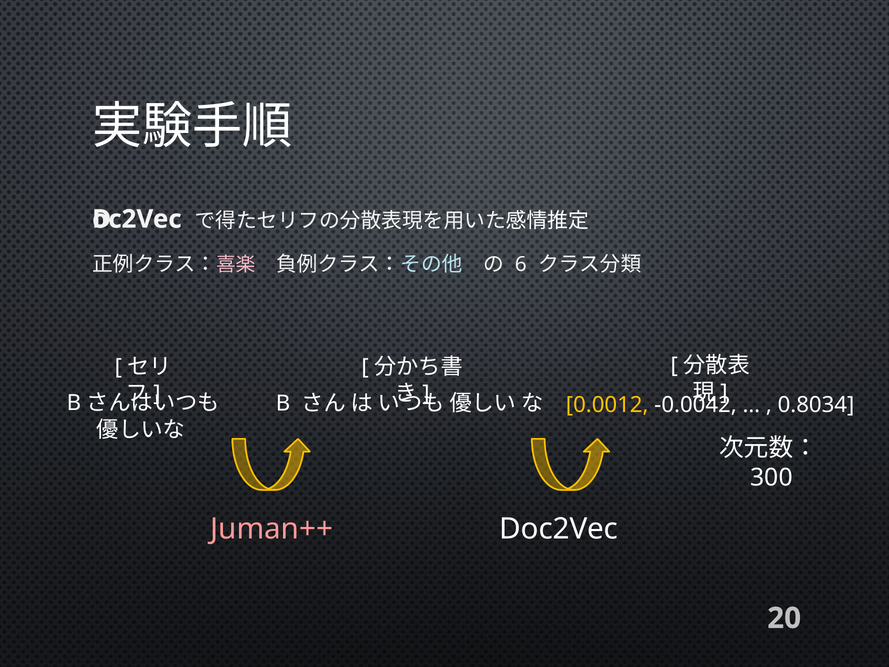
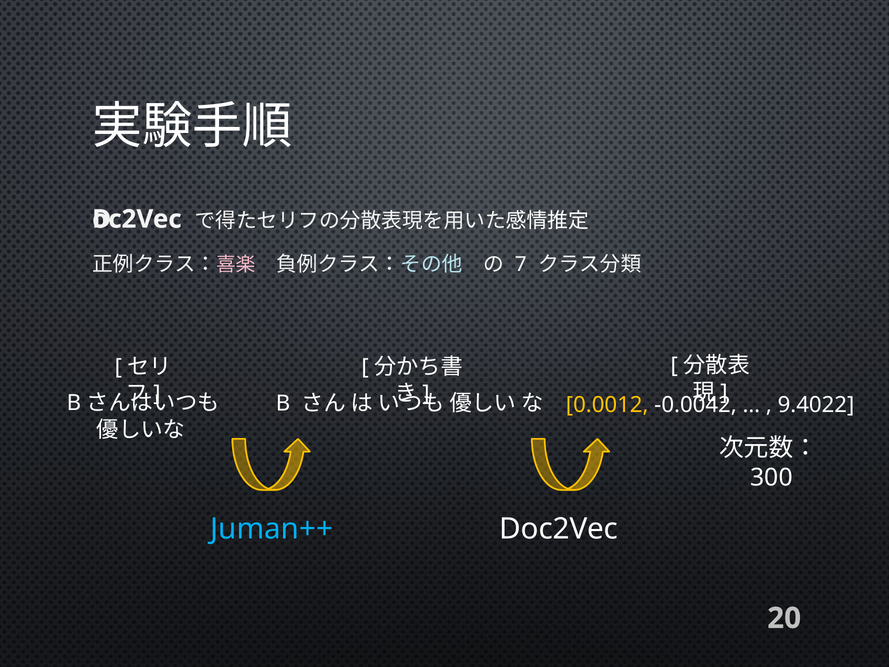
6: 6 -> 7 (521, 265)
0.8034: 0.8034 -> 9.4022 (816, 405)
Juman++ colour: pink -> light blue (272, 529)
